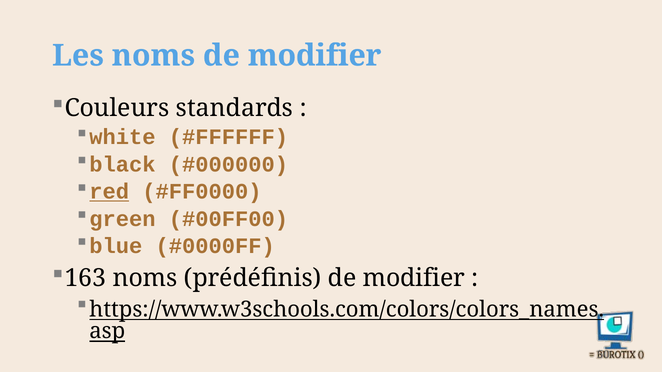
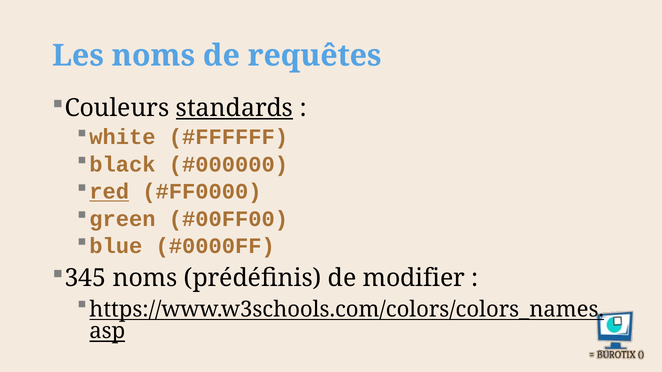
noms de modifier: modifier -> requêtes (315, 56)
standards underline: none -> present (234, 108)
163: 163 -> 345 (85, 278)
